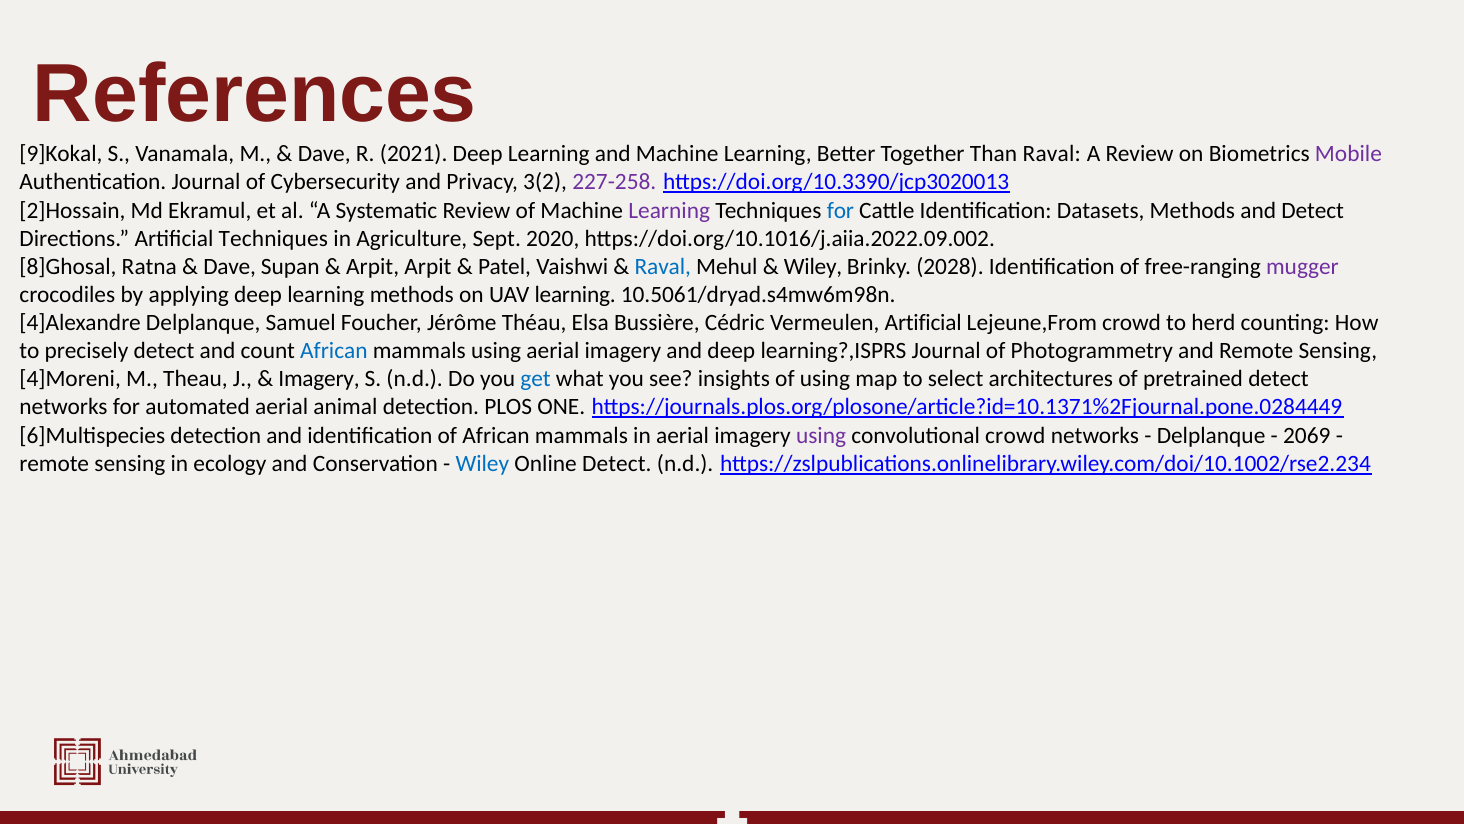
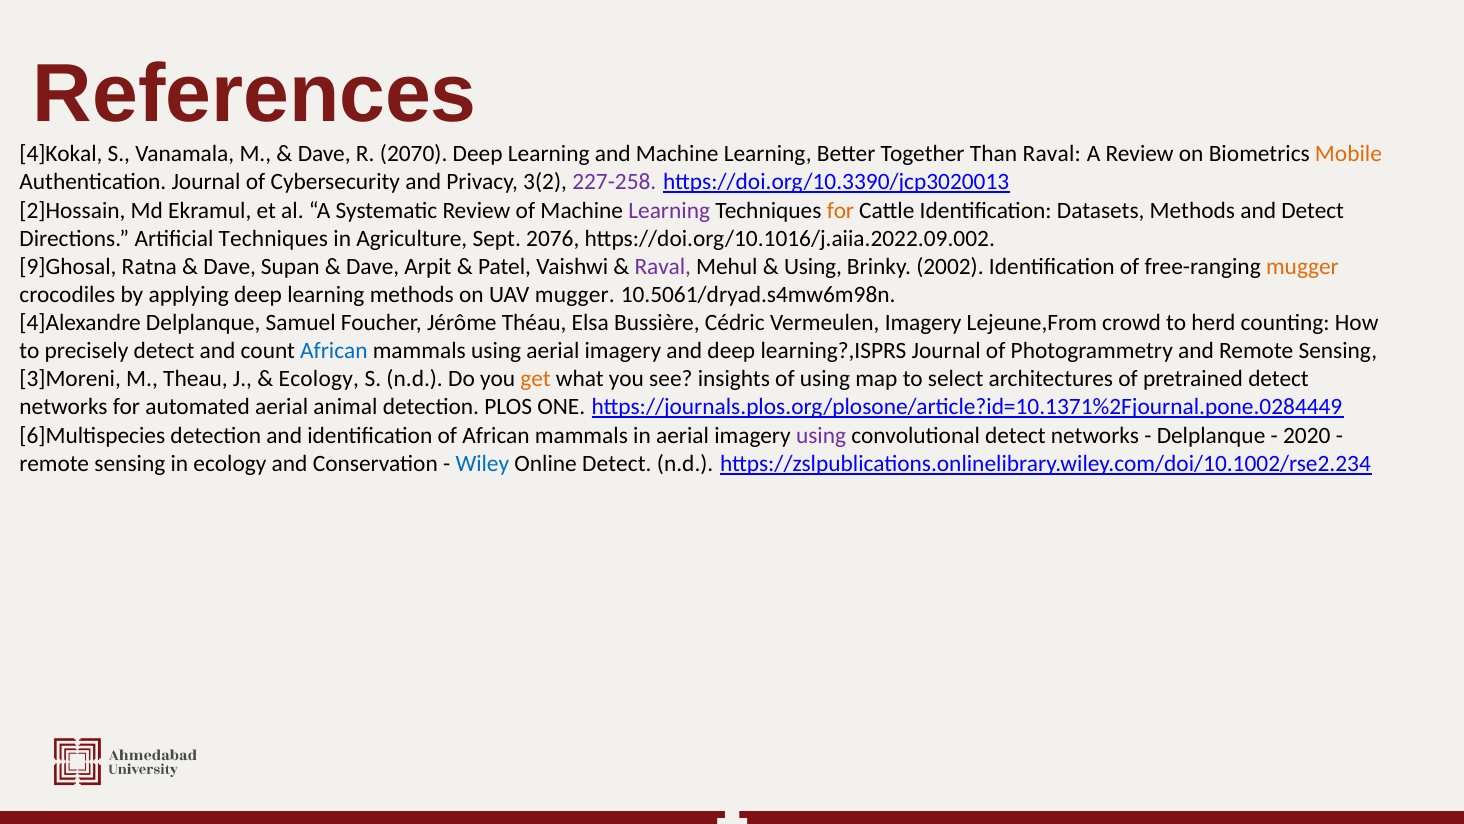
9]Kokal: 9]Kokal -> 4]Kokal (61, 154)
2021: 2021 -> 2070 (414, 154)
Mobile colour: purple -> orange (1348, 154)
for colour: blue -> orange (840, 211)
2020: 2020 -> 2076 (553, 239)
8]Ghosal: 8]Ghosal -> 9]Ghosal (68, 267)
Arpit: Arpit -> Dave (373, 267)
Raval colour: blue -> purple (663, 267)
Wiley: Wiley -> Using (813, 267)
2028: 2028 -> 2002 (950, 267)
mugger colour: purple -> orange (1302, 267)
UAV learning: learning -> mugger (575, 295)
Vermeulen Artificial: Artificial -> Imagery (923, 323)
4]Moreni: 4]Moreni -> 3]Moreni (70, 379)
Imagery: Imagery -> Ecology (319, 379)
get colour: blue -> orange (536, 379)
convolutional crowd: crowd -> detect (1015, 436)
2069: 2069 -> 2020 (1307, 436)
